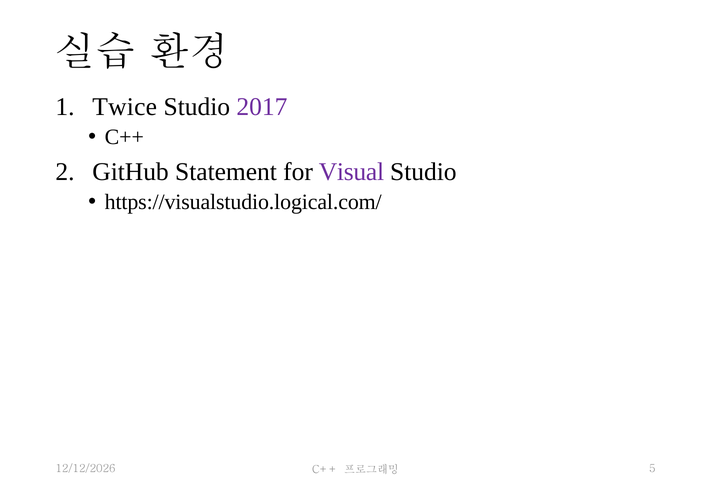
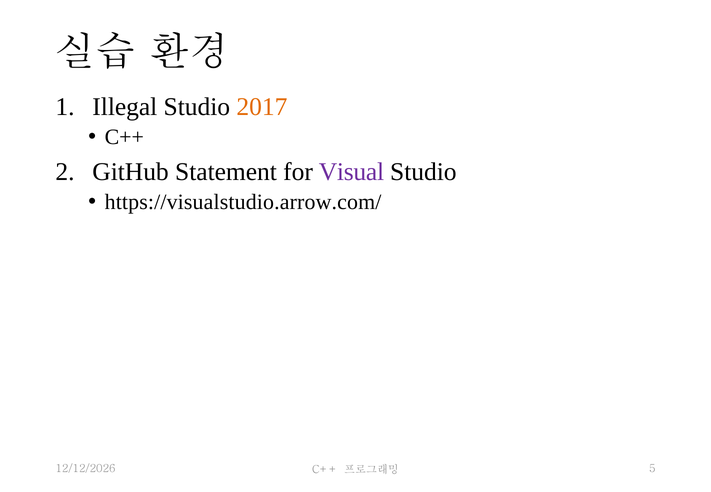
Twice: Twice -> Illegal (125, 107)
2017 colour: purple -> orange (262, 107)
https://visualstudio.logical.com/: https://visualstudio.logical.com/ -> https://visualstudio.arrow.com/ (243, 202)
